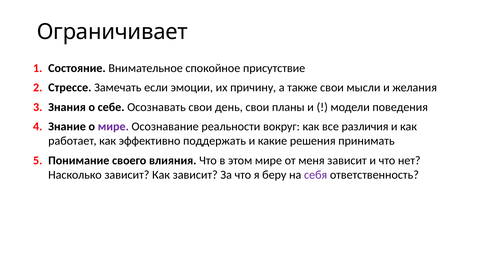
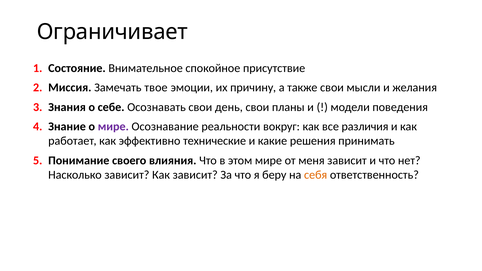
Стрессе: Стрессе -> Миссия (70, 88)
если: если -> твое (156, 88)
поддержать: поддержать -> технические (215, 141)
себя colour: purple -> orange (316, 175)
